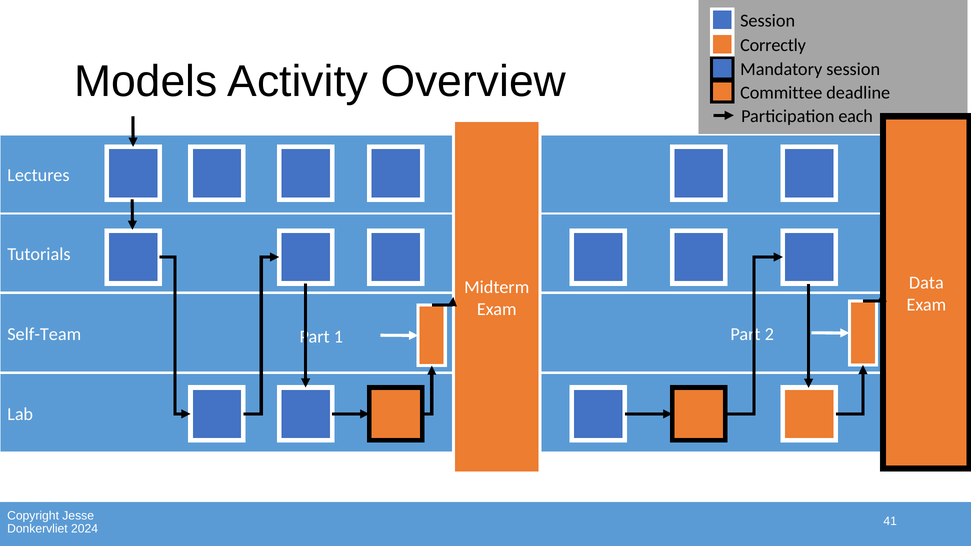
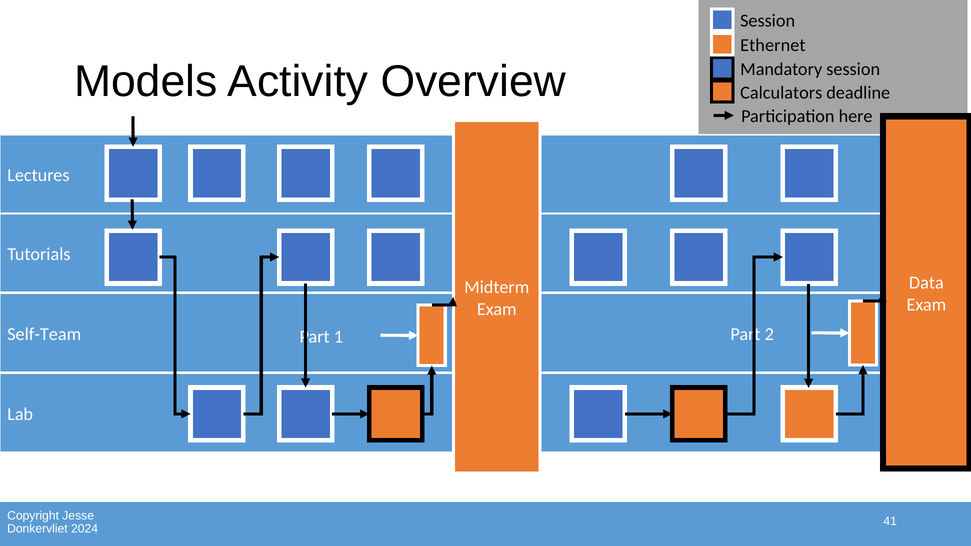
Correctly: Correctly -> Ethernet (773, 45)
Committee: Committee -> Calculators (781, 93)
each: each -> here (856, 116)
